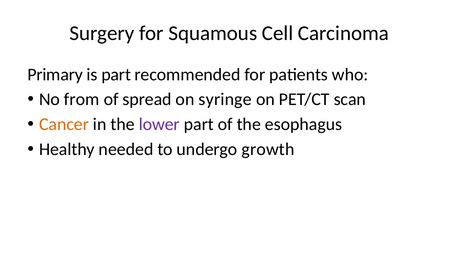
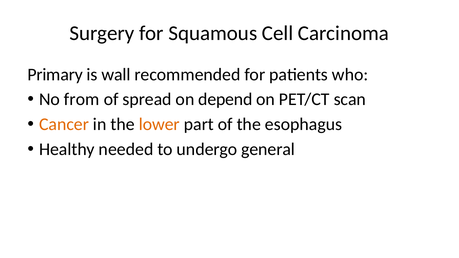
is part: part -> wall (116, 75)
syringe: syringe -> depend (225, 100)
lower colour: purple -> orange (159, 125)
growth: growth -> general (268, 150)
